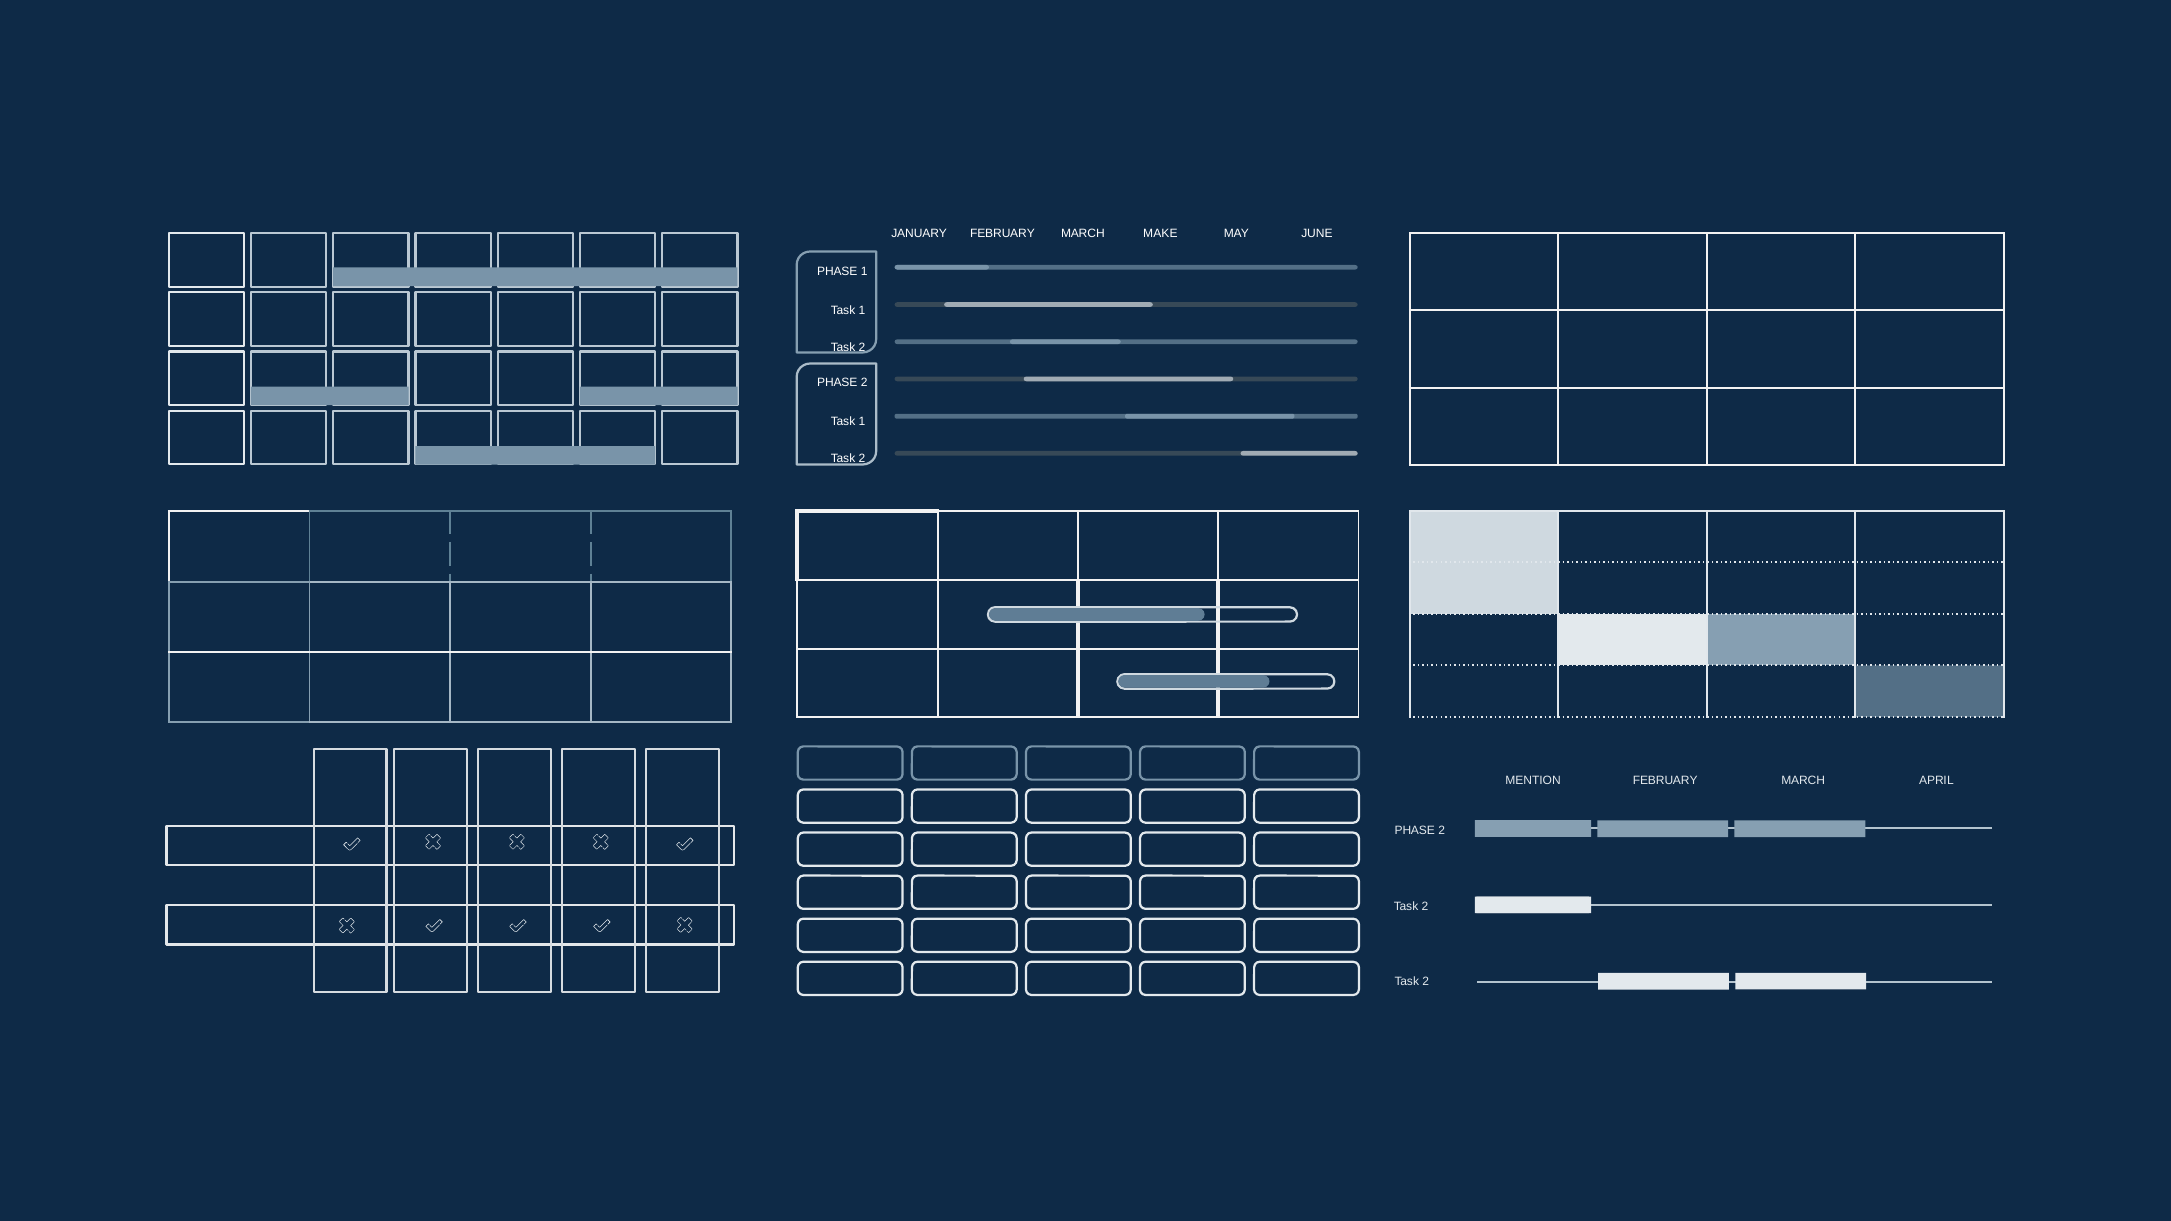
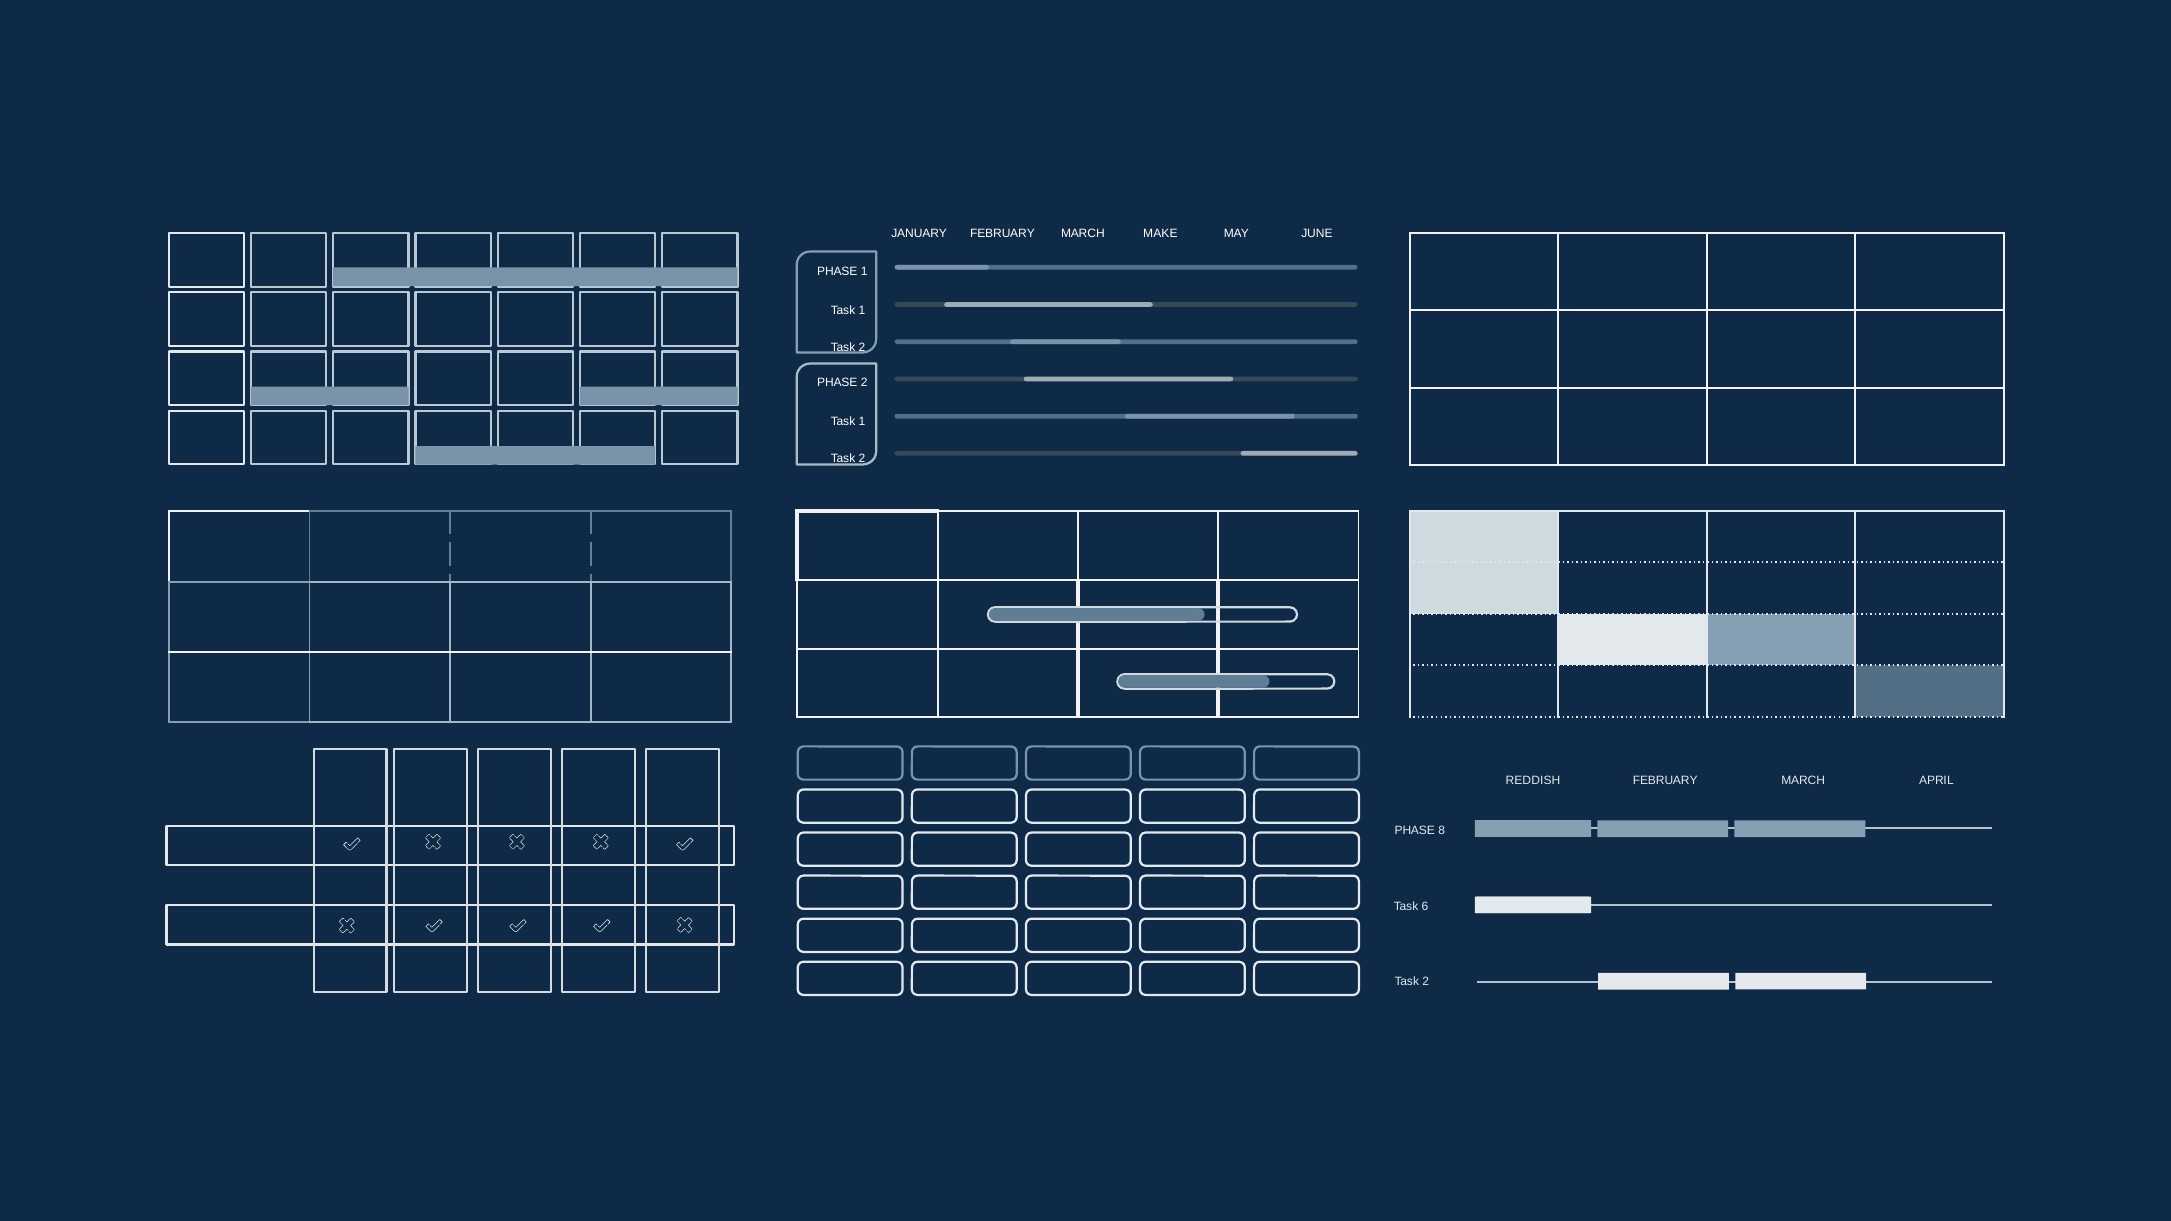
MENTION: MENTION -> REDDISH (1533, 781)
2: 2 -> 8 (1442, 831)
2: 2 -> 6 (1425, 907)
